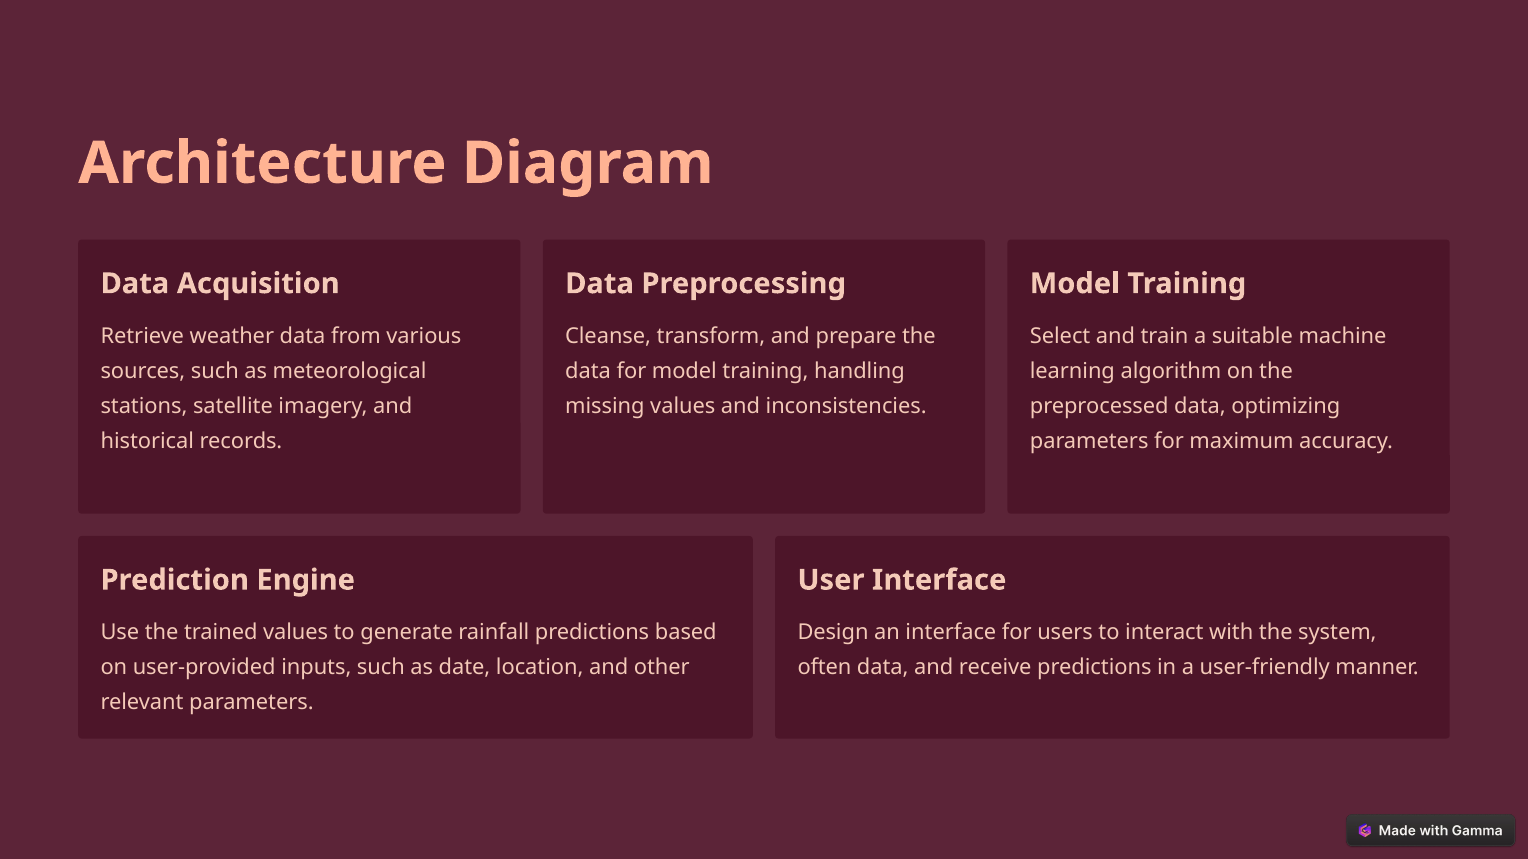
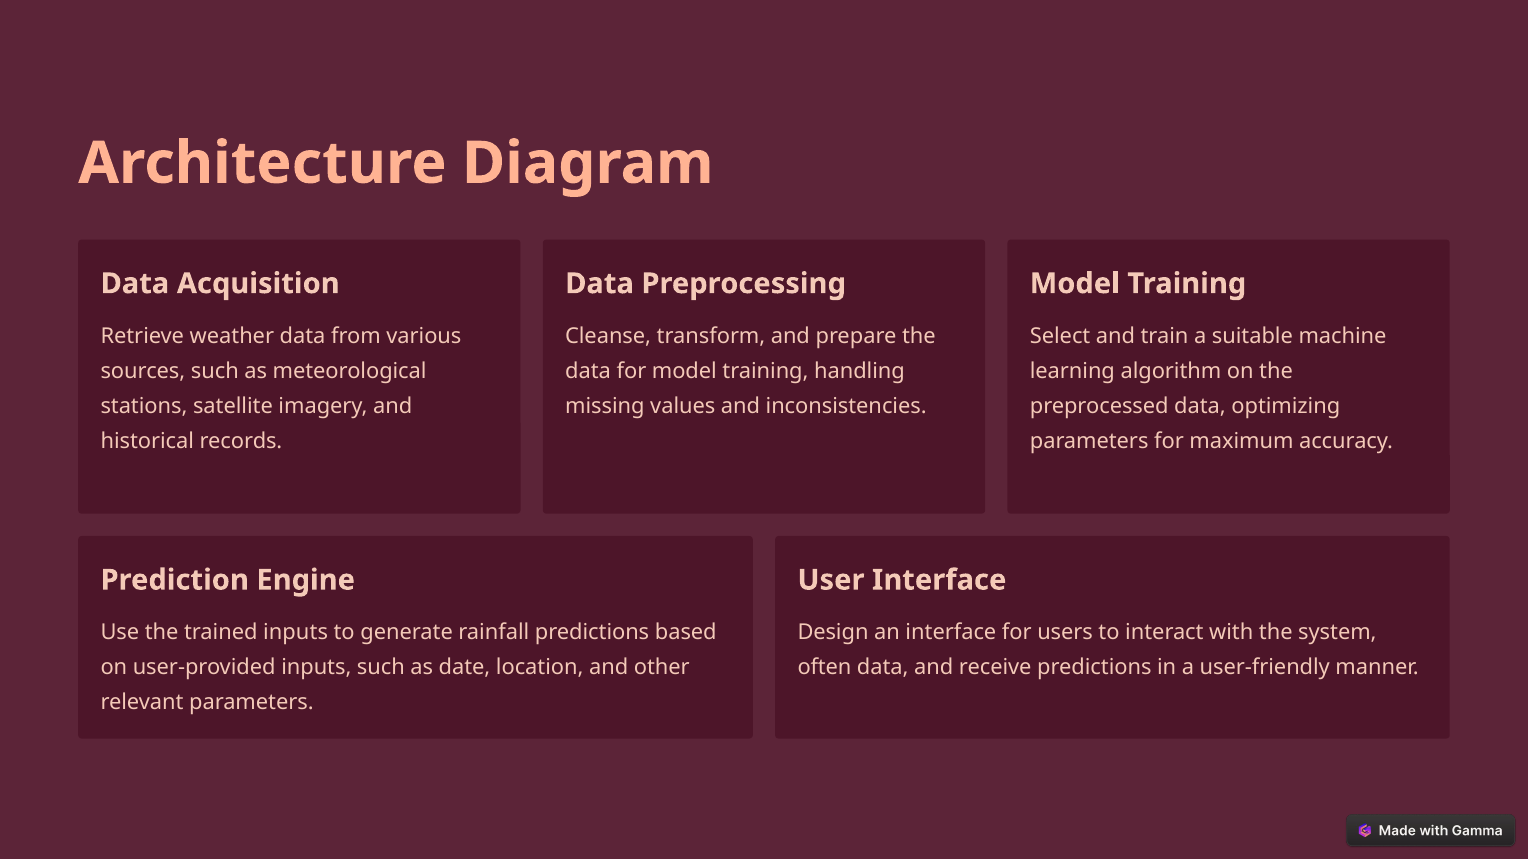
trained values: values -> inputs (296, 633)
